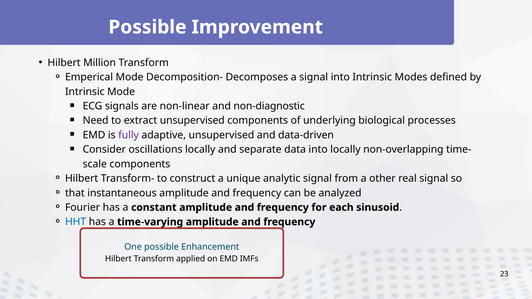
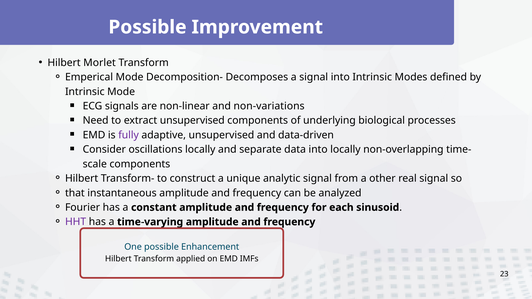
Million: Million -> Morlet (100, 63)
non-diagnostic: non-diagnostic -> non-variations (269, 106)
HHT colour: blue -> purple (76, 222)
